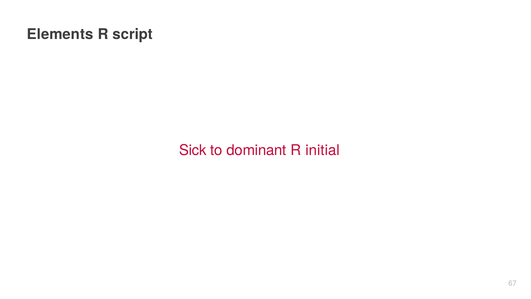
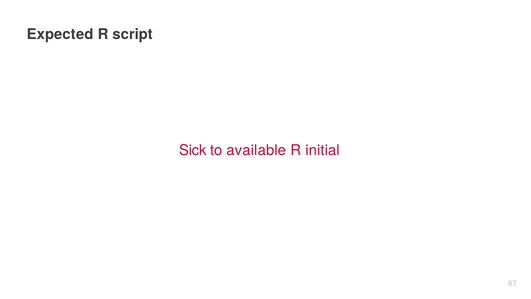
Elements: Elements -> Expected (60, 34)
dominant: dominant -> available (256, 150)
